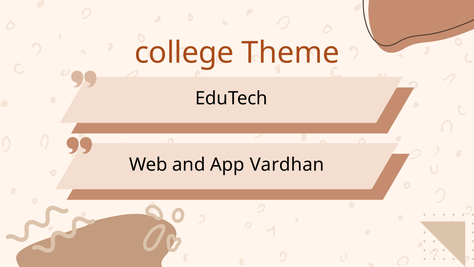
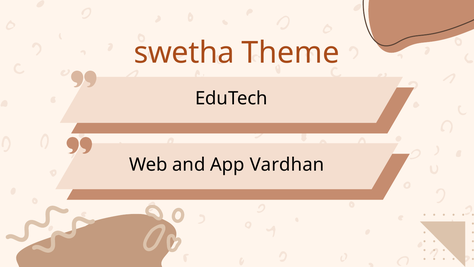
college: college -> swetha (184, 53)
